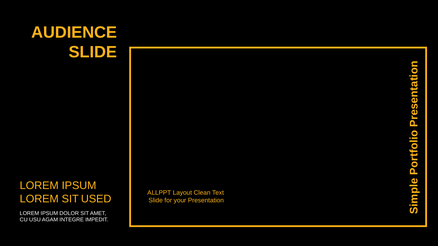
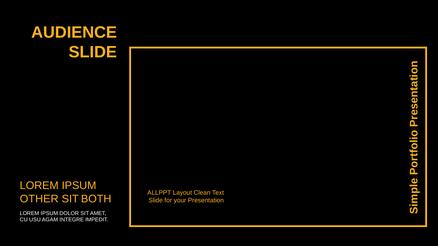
LOREM: LOREM -> OTHER (39, 199)
USED: USED -> BOTH (96, 199)
